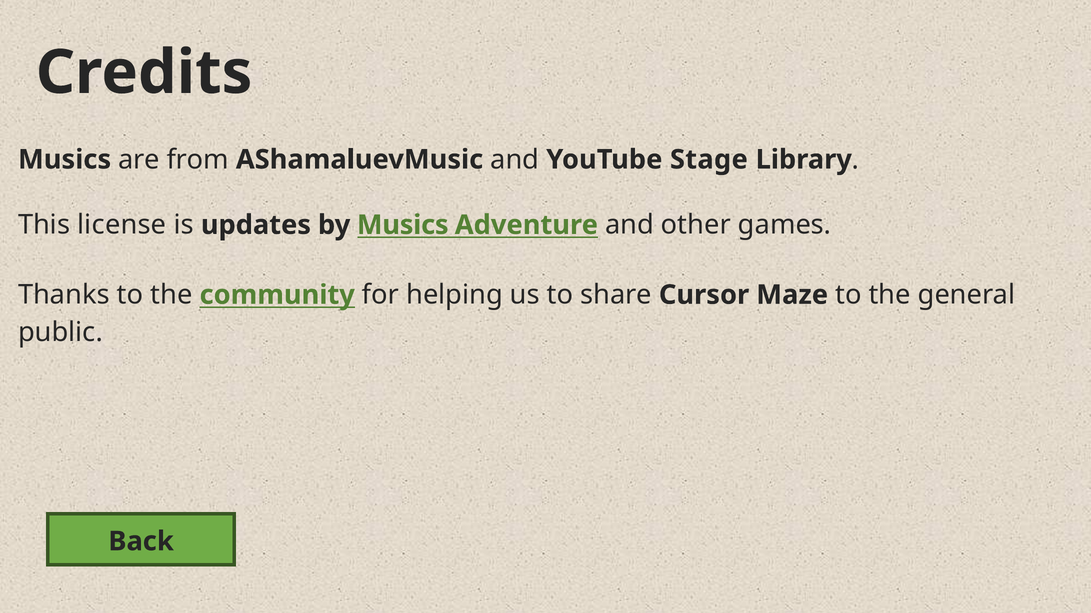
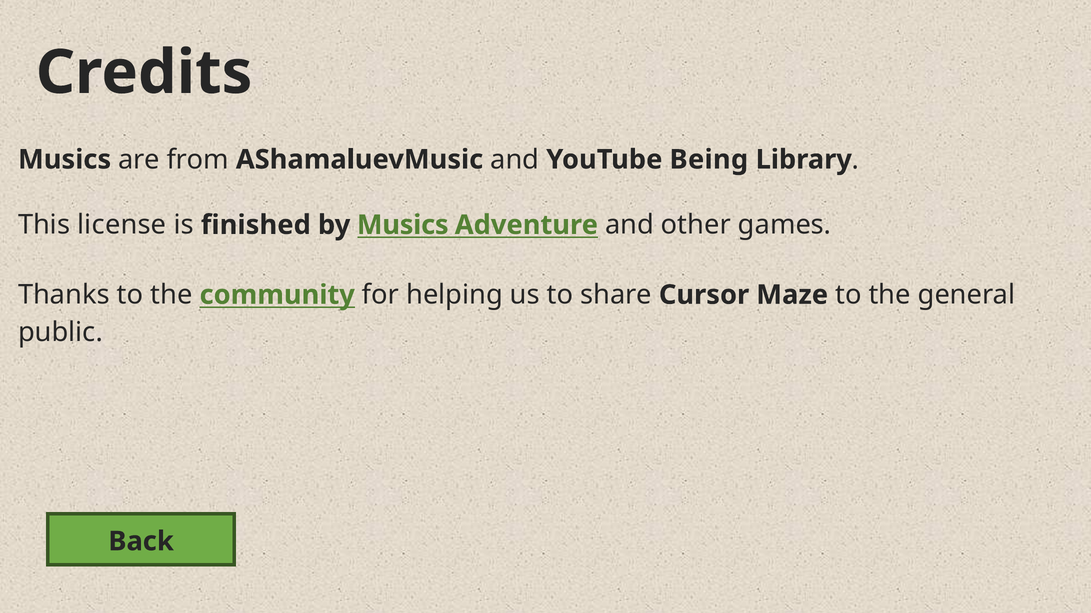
Stage: Stage -> Being (709, 160)
updates: updates -> finished (256, 225)
